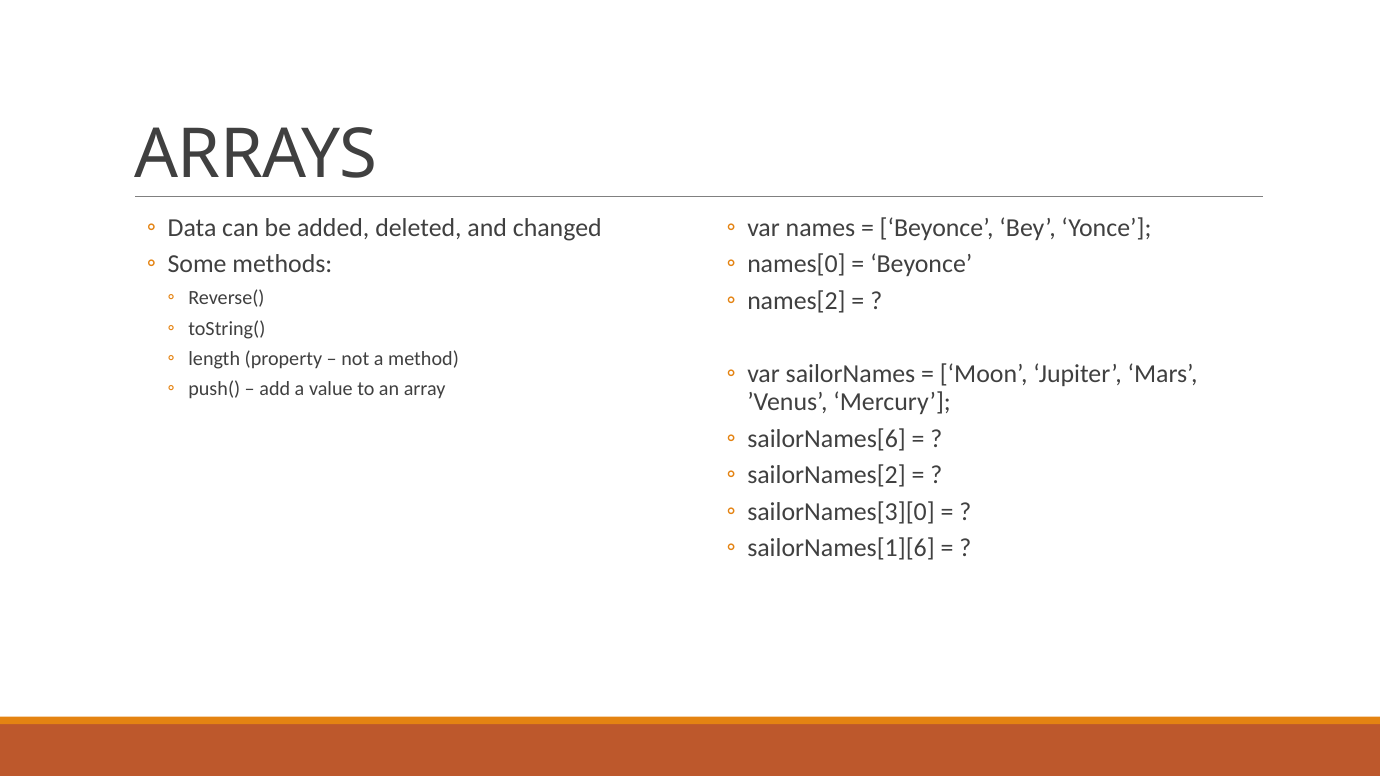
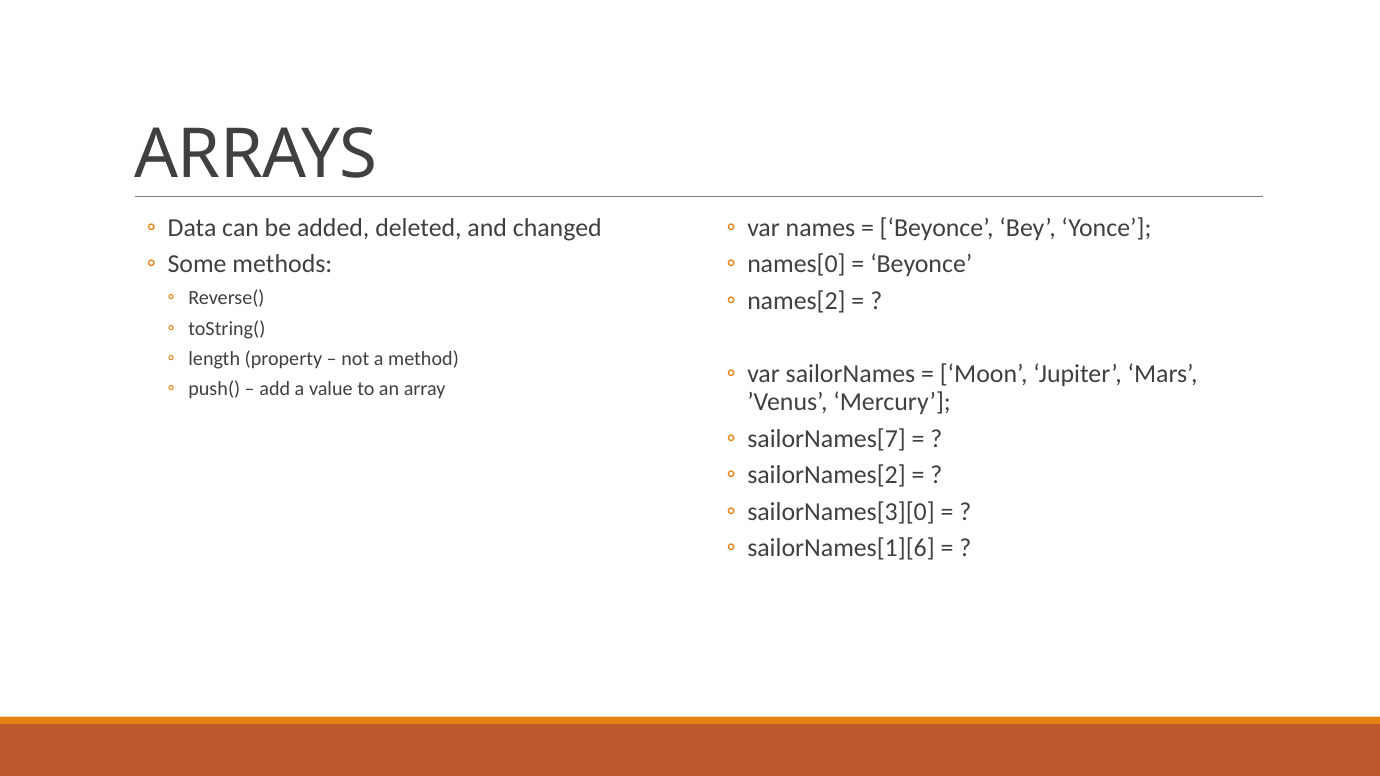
sailorNames[6: sailorNames[6 -> sailorNames[7 (827, 439)
